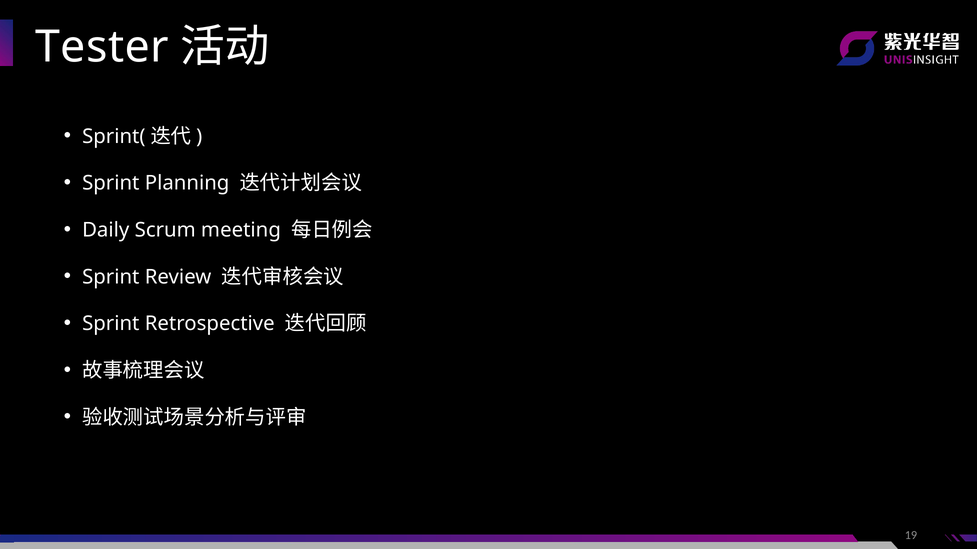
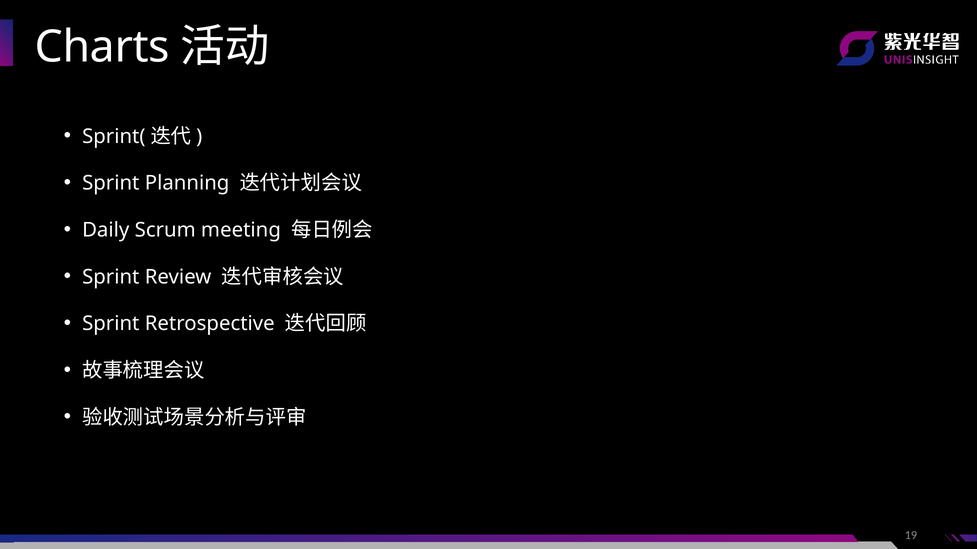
Tester: Tester -> Charts (102, 47)
